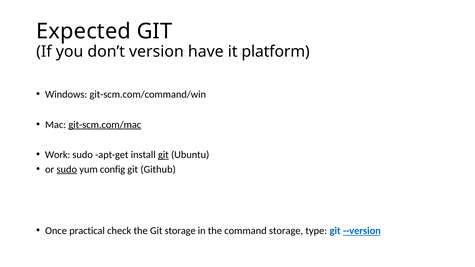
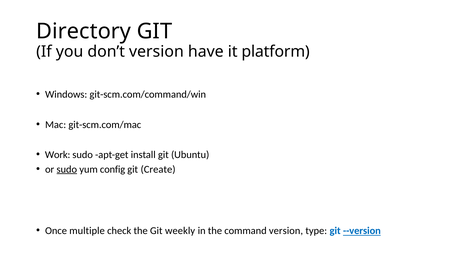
Expected: Expected -> Directory (84, 31)
git-scm.com/mac underline: present -> none (105, 125)
git underline: present -> none (163, 155)
Github: Github -> Create (158, 169)
practical: practical -> multiple (87, 231)
Git storage: storage -> weekly (180, 231)
command storage: storage -> version (286, 231)
